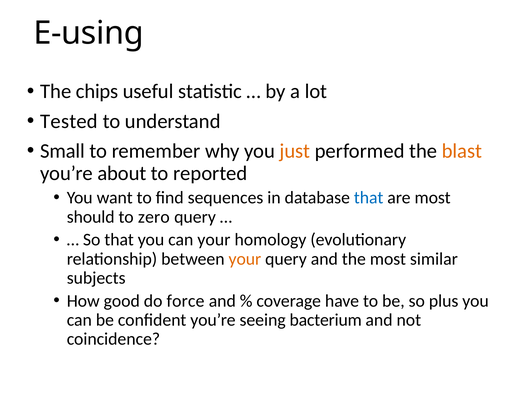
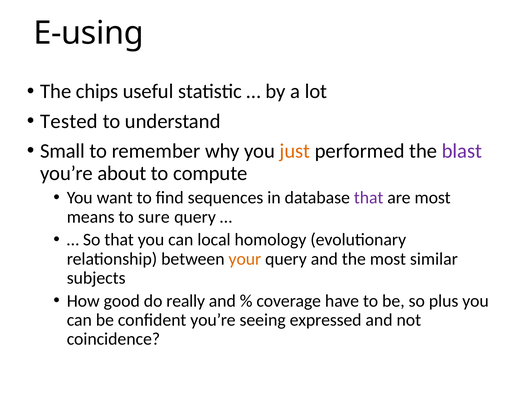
blast colour: orange -> purple (462, 151)
reported: reported -> compute (210, 173)
that colour: blue -> purple (369, 197)
should: should -> means (91, 216)
zero: zero -> sure (154, 216)
can your: your -> local (214, 239)
force: force -> really (186, 300)
bacterium: bacterium -> expressed (326, 319)
